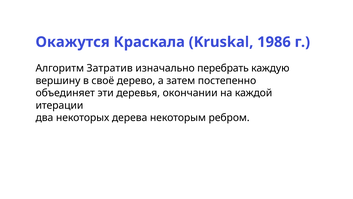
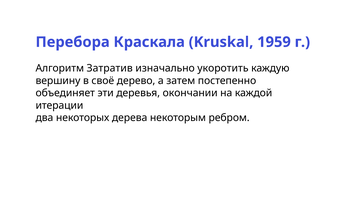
Окажутся: Окажутся -> Перебора (73, 42)
1986: 1986 -> 1959 (274, 42)
перебрать: перебрать -> укоротить (223, 68)
